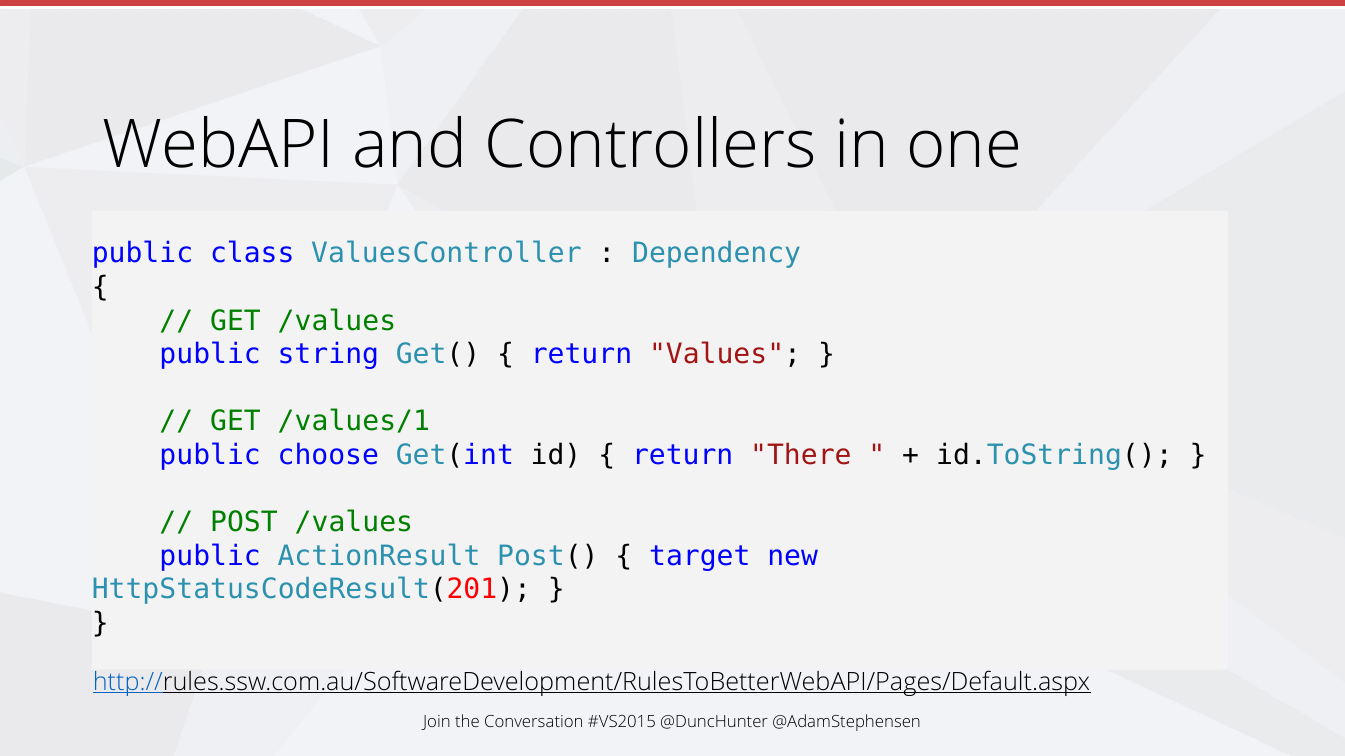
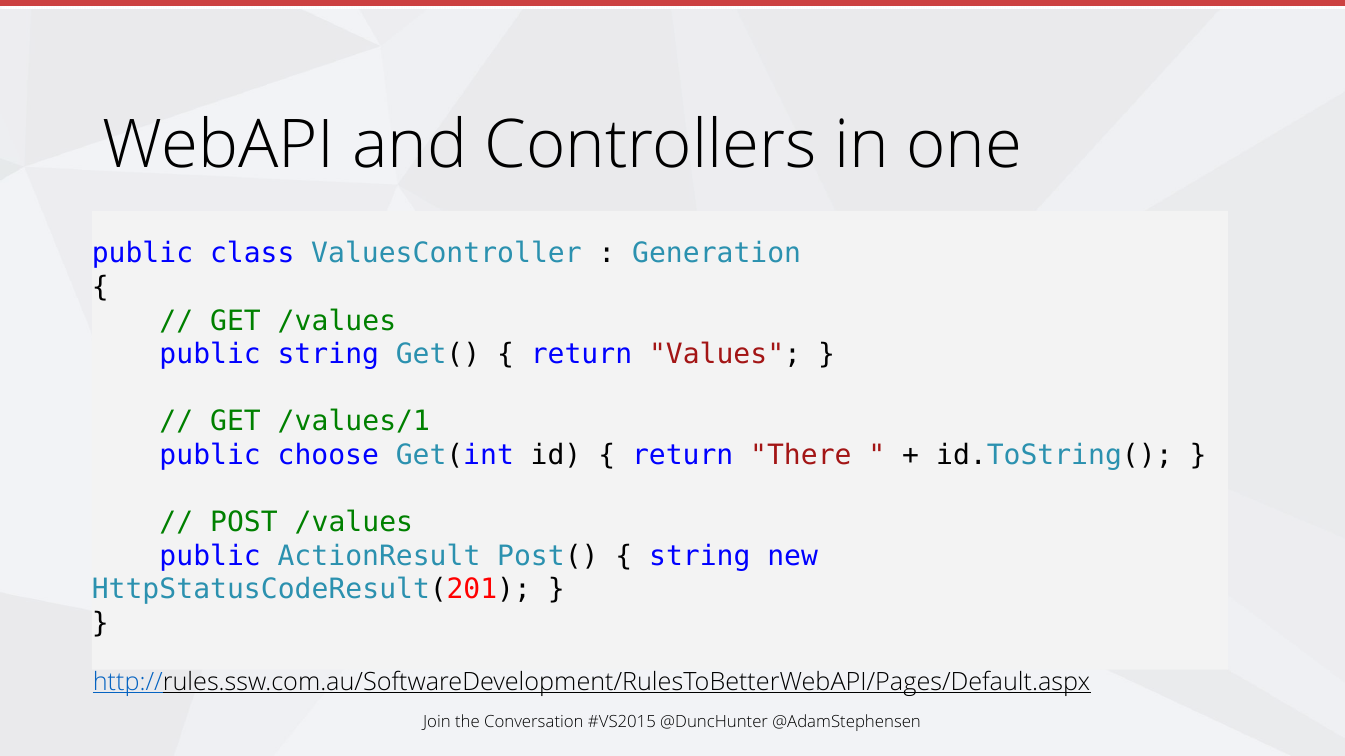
Dependency: Dependency -> Generation (717, 254)
target: target -> string (700, 557)
